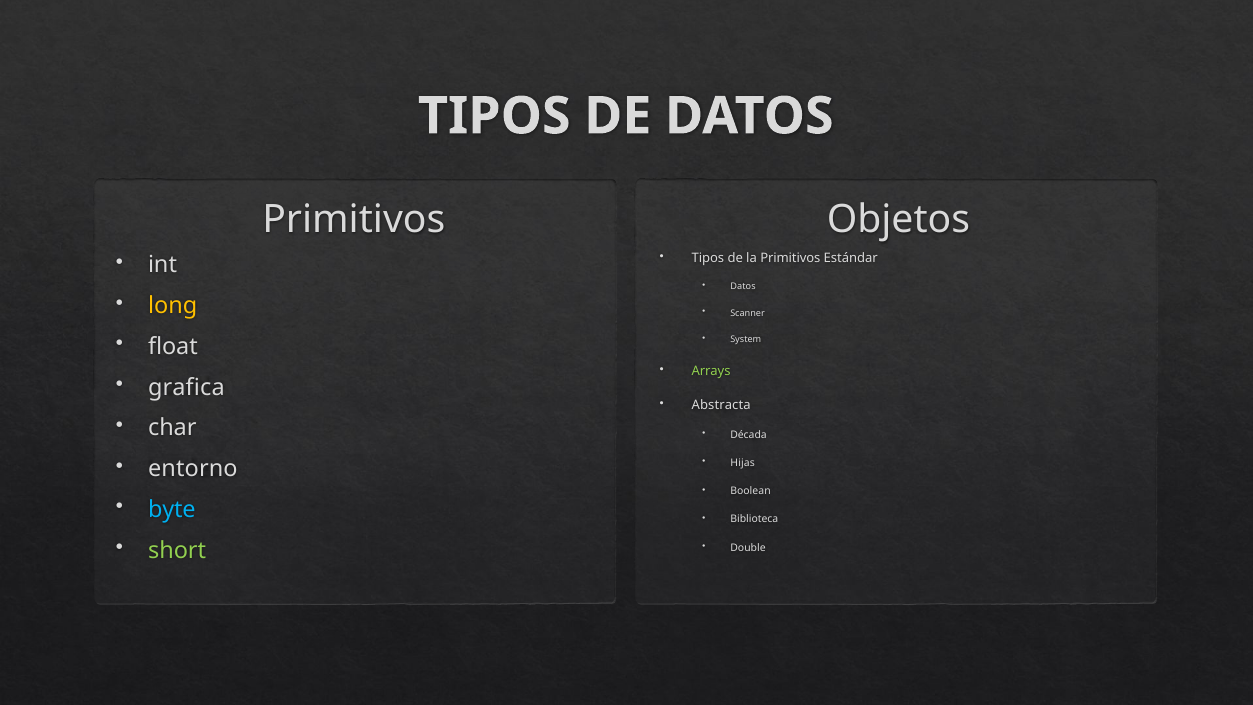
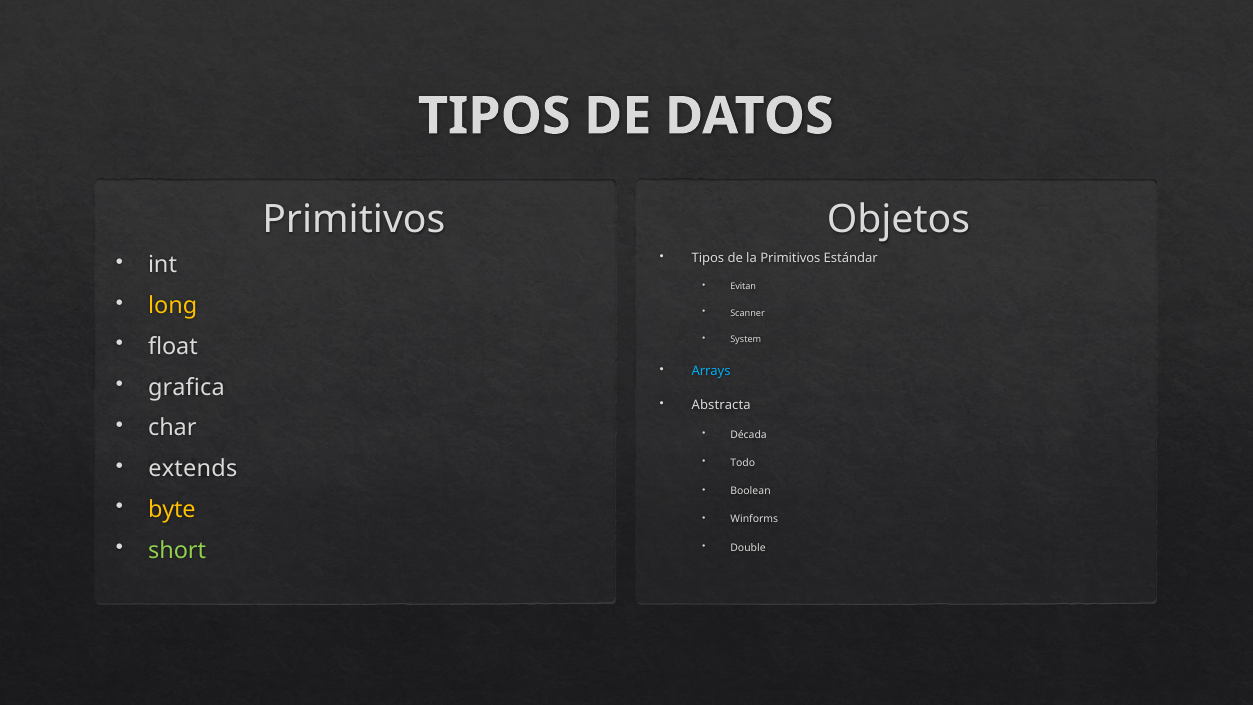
Datos: Datos -> Evitan (743, 287)
Arrays colour: light green -> light blue (711, 371)
Hijas: Hijas -> Todo (743, 463)
entorno: entorno -> extends (193, 469)
byte colour: light blue -> yellow (172, 509)
Biblioteca: Biblioteca -> Winforms (754, 519)
